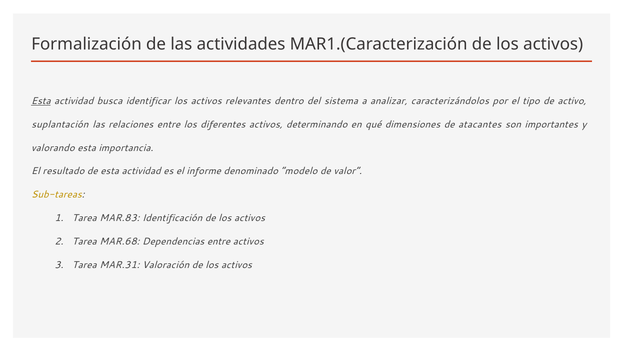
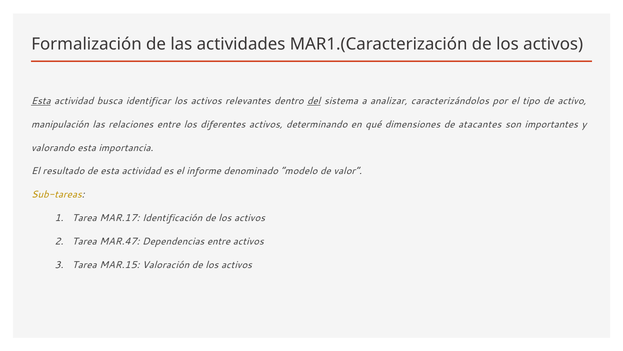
del underline: none -> present (314, 101)
suplantación: suplantación -> manipulación (60, 124)
MAR.83: MAR.83 -> MAR.17 (119, 218)
MAR.68: MAR.68 -> MAR.47 (119, 241)
MAR.31: MAR.31 -> MAR.15 (119, 264)
